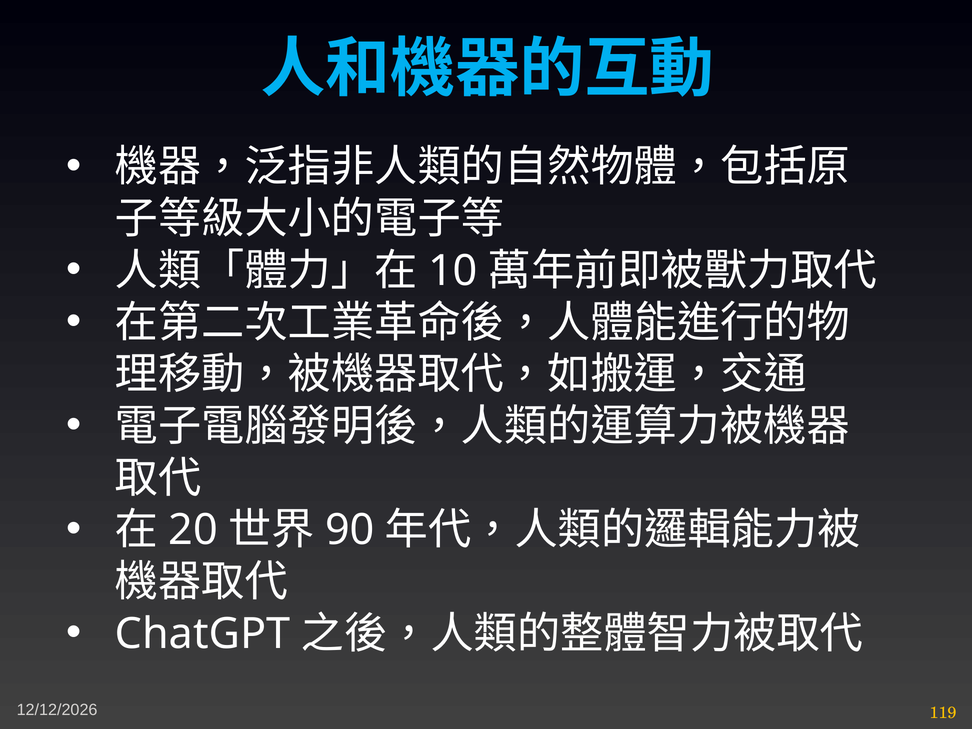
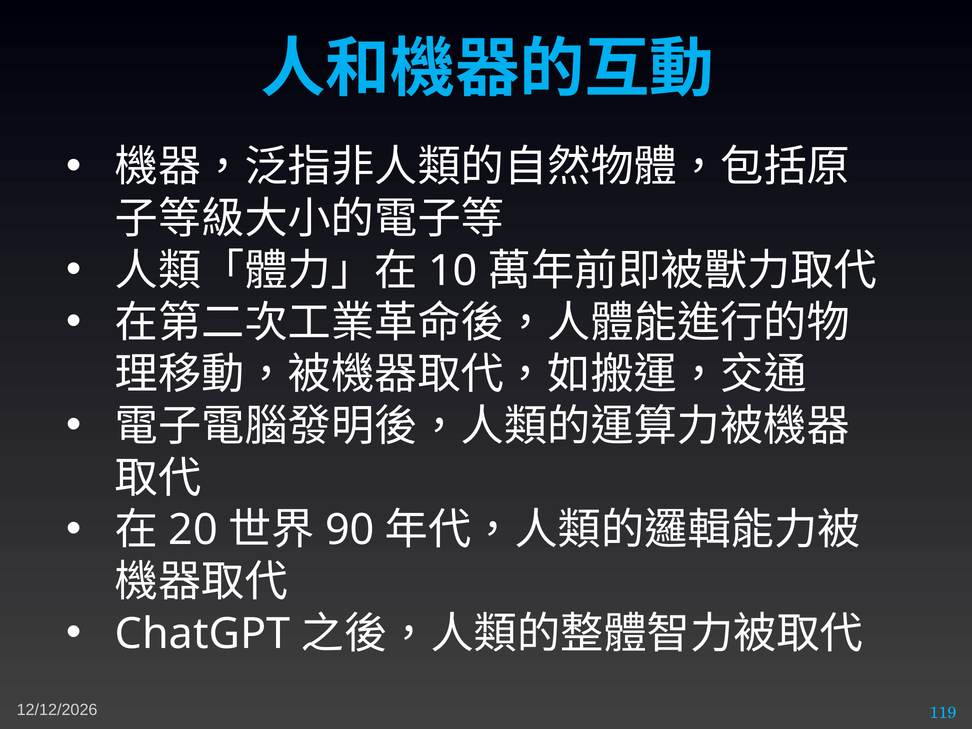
119 colour: yellow -> light blue (943, 713)
